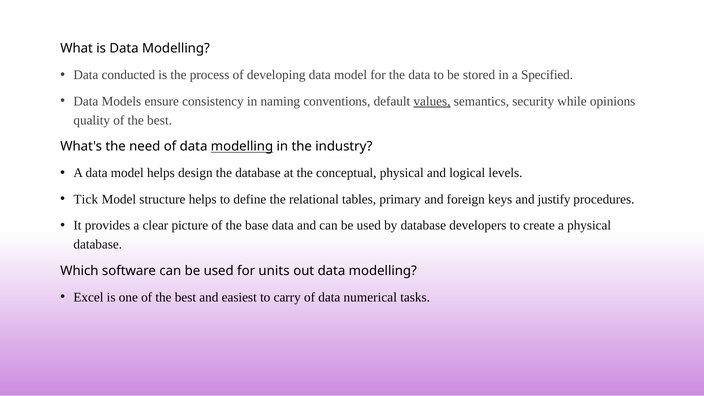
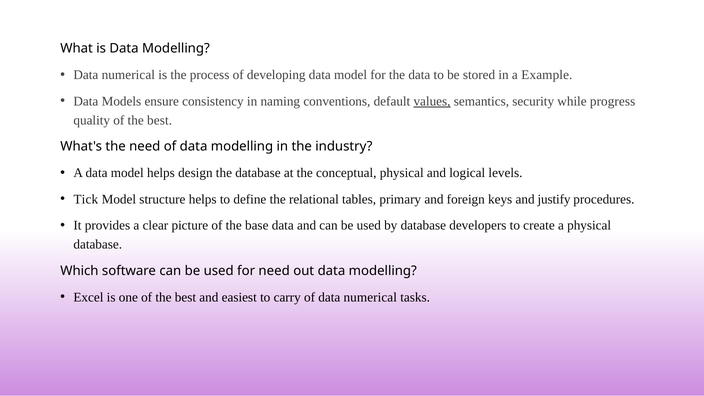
conducted: conducted -> numerical (128, 75)
Specified: Specified -> Example (547, 75)
opinions: opinions -> progress (613, 101)
modelling underline: present -> none (242, 147)
for units: units -> need (274, 271)
